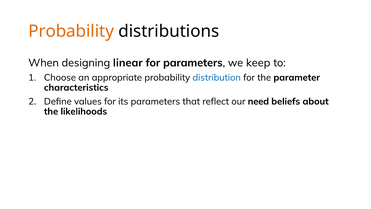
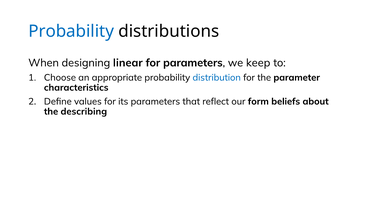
Probability colour: orange -> blue (71, 31)
need: need -> form (258, 101)
likelihoods: likelihoods -> describing (84, 111)
